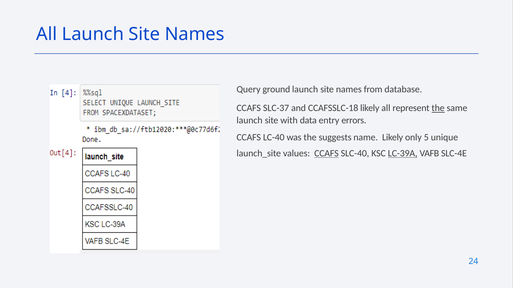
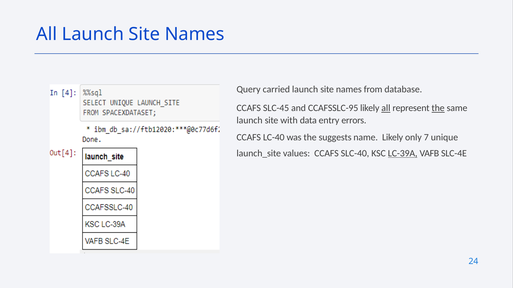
ground: ground -> carried (276, 90)
SLC-37: SLC-37 -> SLC-45 (276, 108)
CCAFSSLC-18: CCAFSSLC-18 -> CCAFSSLC-95 (333, 108)
all underline: none -> present (386, 108)
5: 5 -> 7 (426, 137)
CCAFS underline: present -> none (327, 154)
